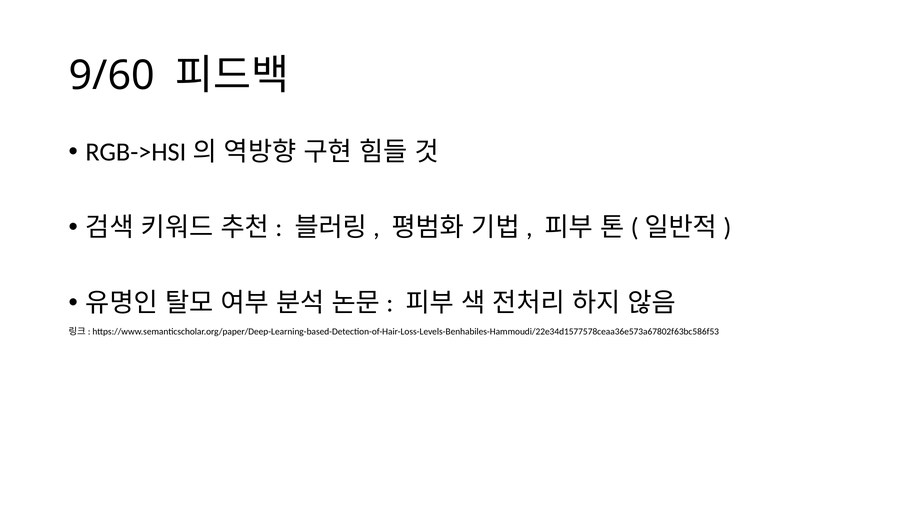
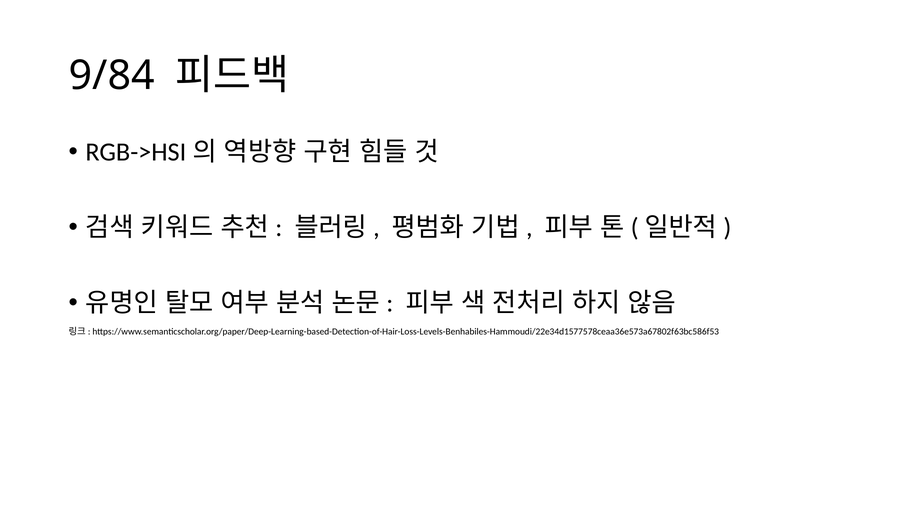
9/60: 9/60 -> 9/84 (112, 76)
